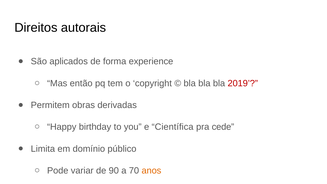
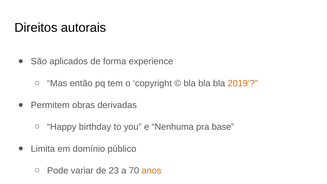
2019 colour: red -> orange (243, 83)
Científica: Científica -> Nenhuma (173, 127)
cede: cede -> base (223, 127)
90: 90 -> 23 (114, 171)
